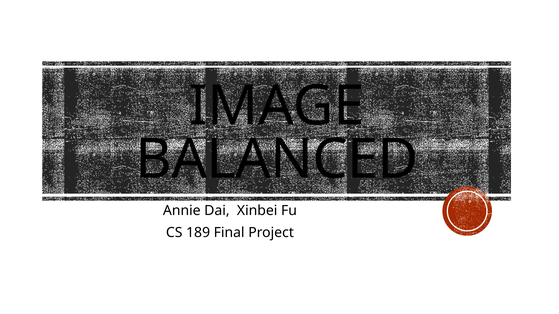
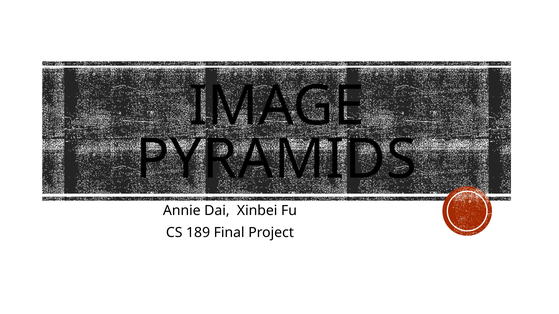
BALANCED: BALANCED -> PYRAMIDS (276, 160)
